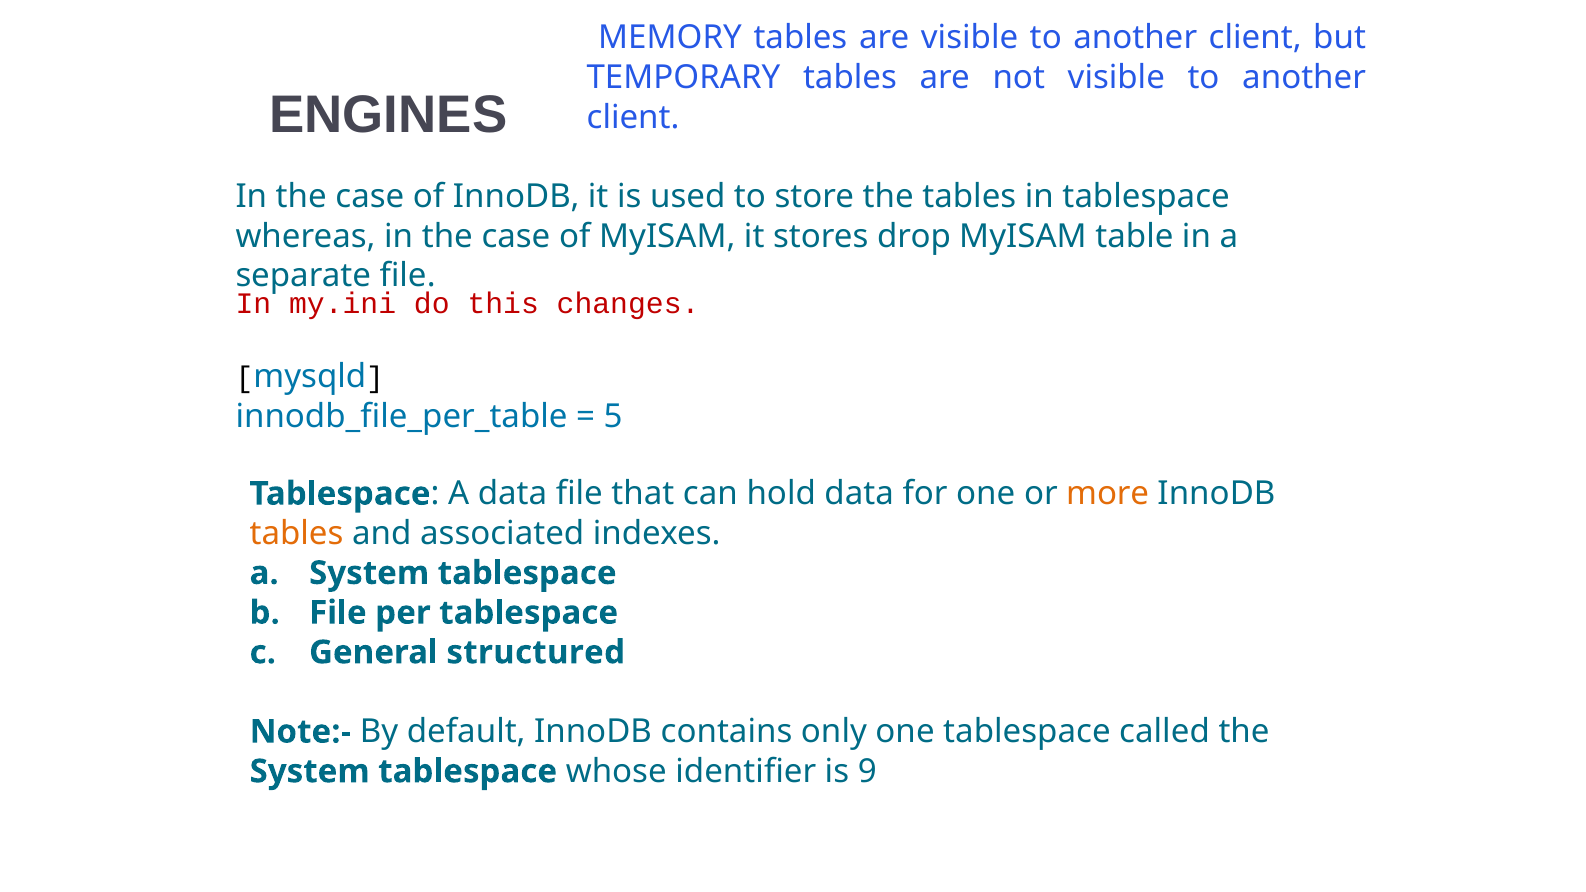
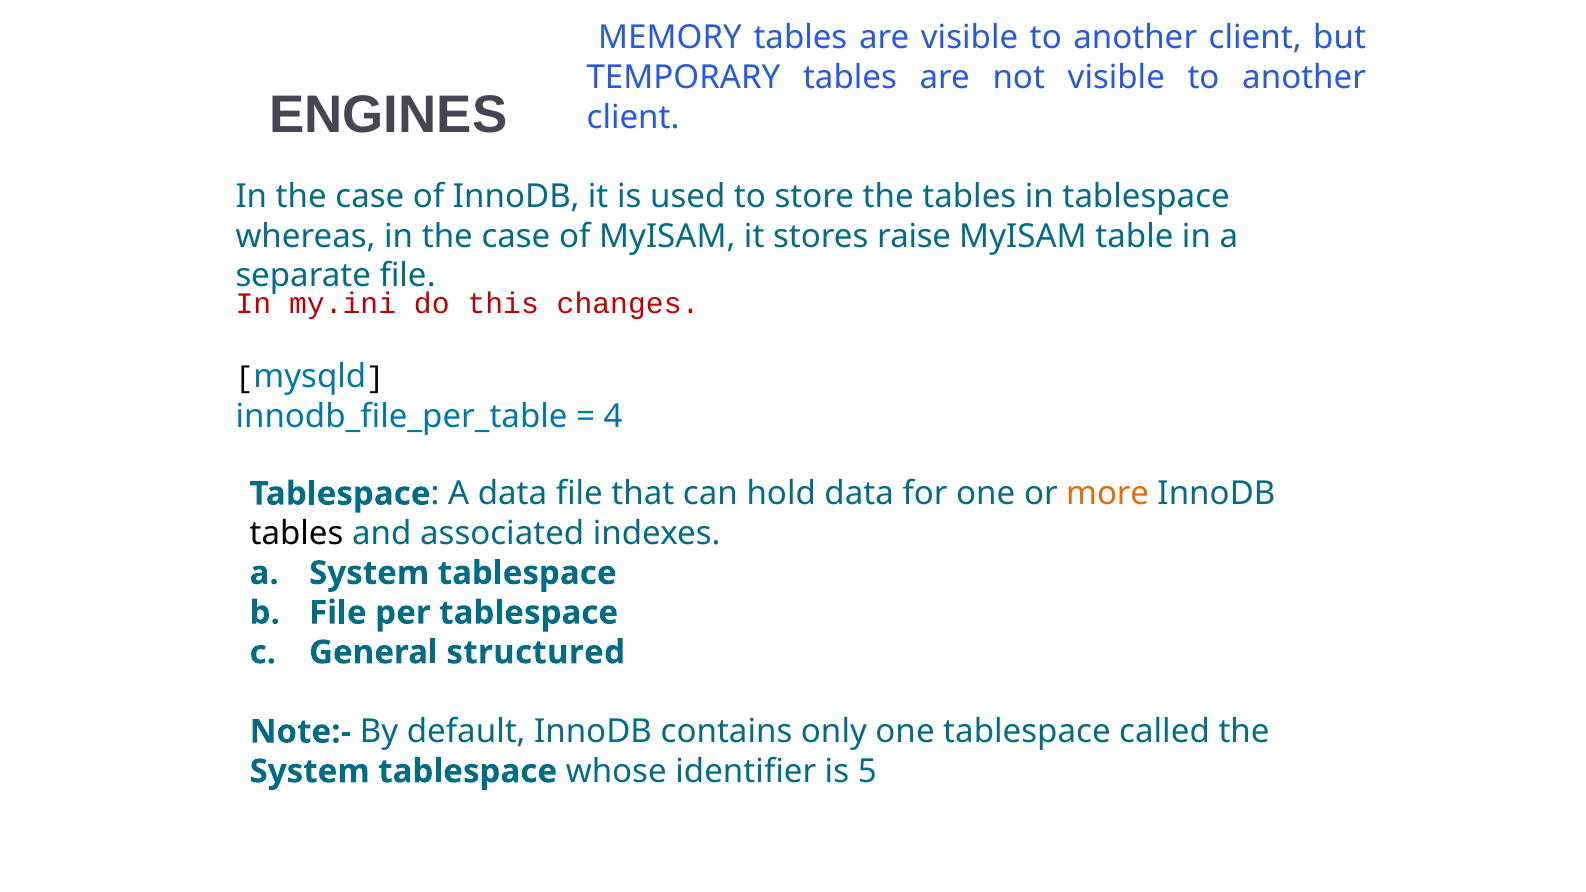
drop: drop -> raise (914, 236)
5: 5 -> 4 (613, 417)
tables colour: orange -> black (296, 533)
9: 9 -> 5 (867, 771)
